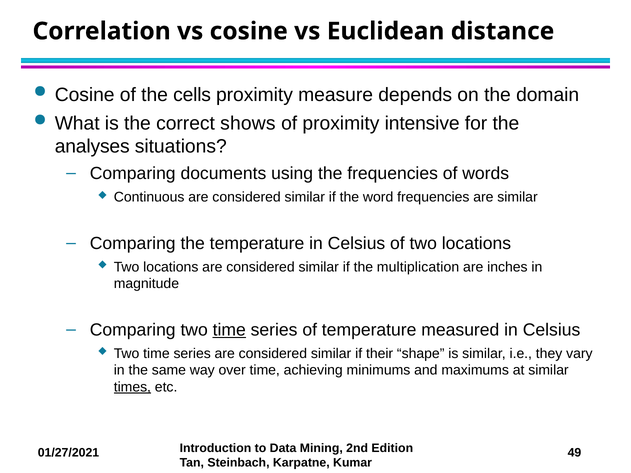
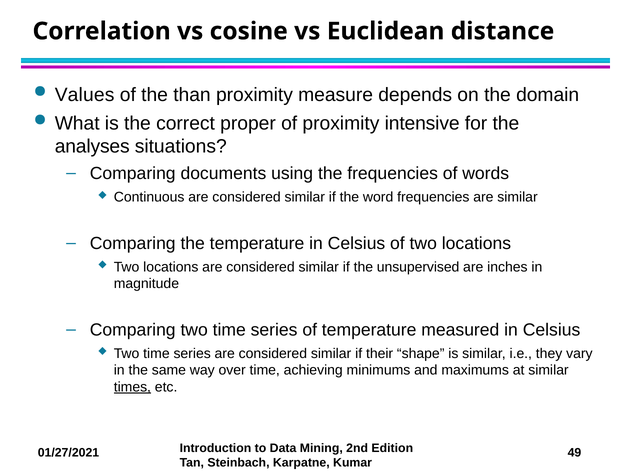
Cosine: Cosine -> Values (85, 95)
cells: cells -> than (192, 95)
shows: shows -> proper (248, 123)
multiplication: multiplication -> unsupervised (418, 267)
time underline: present -> none (229, 330)
